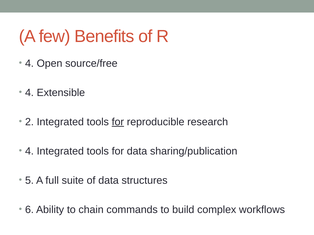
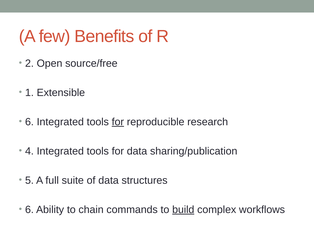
4: 4 -> 2 (29, 64)
4: 4 -> 1 (29, 93)
2: 2 -> 6 (29, 122)
build underline: none -> present (183, 210)
